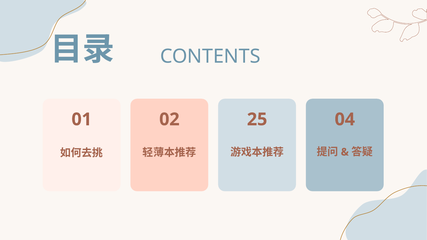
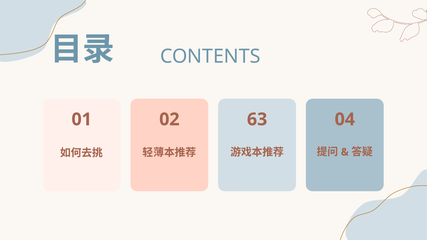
25: 25 -> 63 (257, 119)
